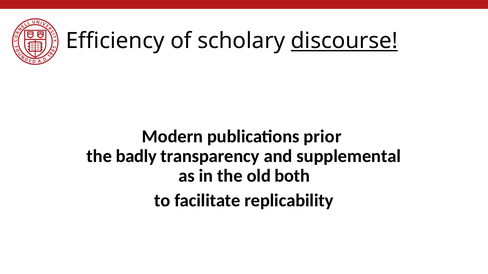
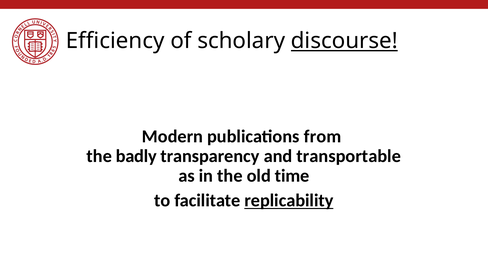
prior: prior -> from (323, 137)
supplemental: supplemental -> transportable (349, 156)
both: both -> time (292, 176)
replicability underline: none -> present (289, 201)
